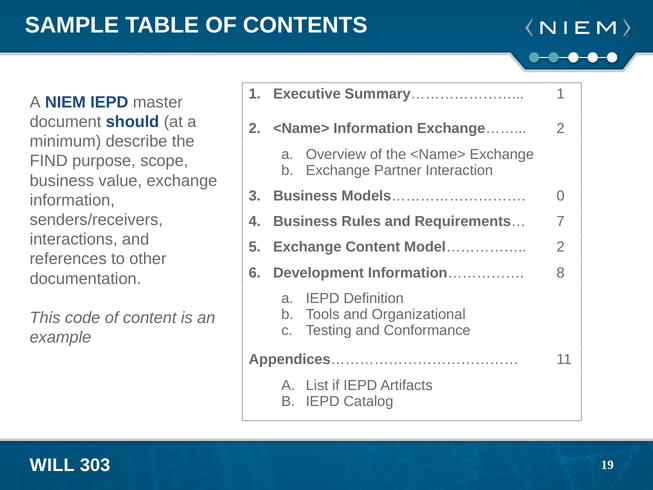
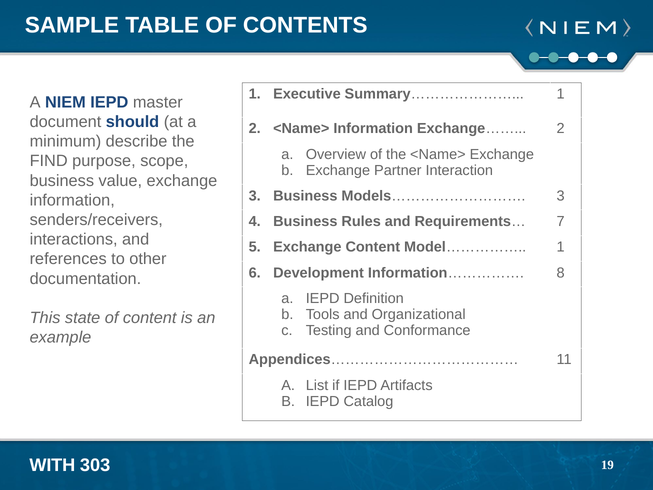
Models……………………… 0: 0 -> 3 (561, 196)
Model…………… 2: 2 -> 1 (561, 247)
code: code -> state (83, 318)
WILL: WILL -> WITH (52, 465)
